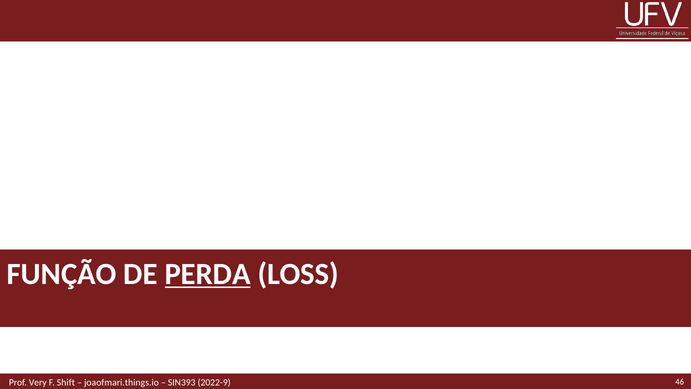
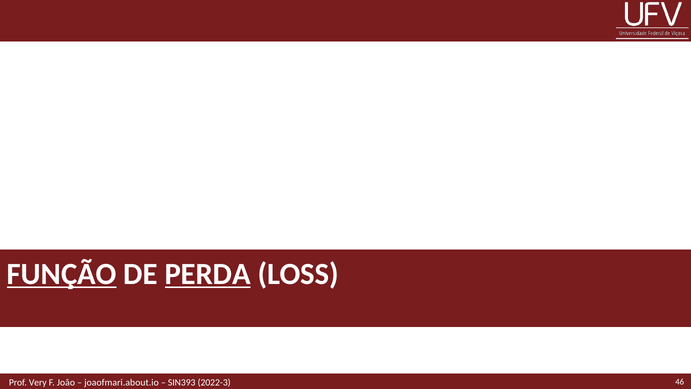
FUNÇÃO underline: none -> present (62, 274)
Shift: Shift -> João (66, 382)
joaofmari.things.io: joaofmari.things.io -> joaofmari.about.io (122, 382)
2022-9: 2022-9 -> 2022-3 (214, 382)
